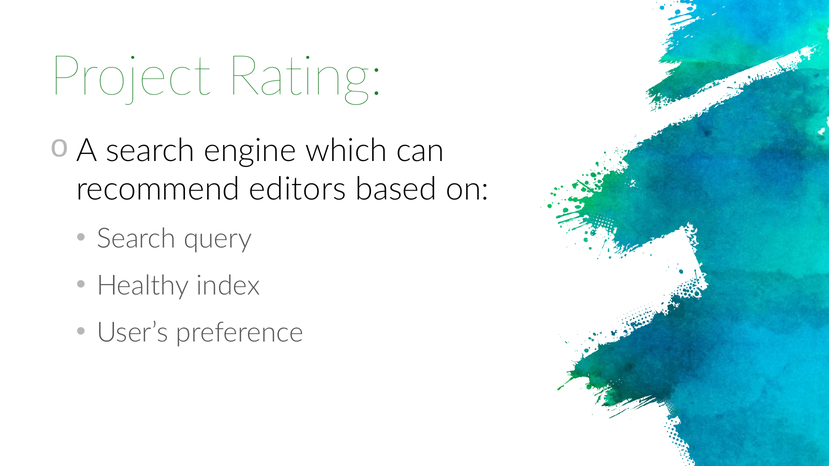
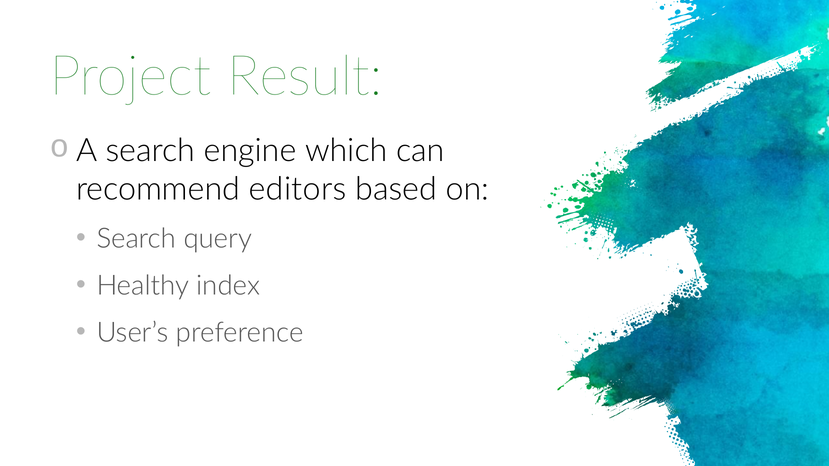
Rating: Rating -> Result (305, 76)
